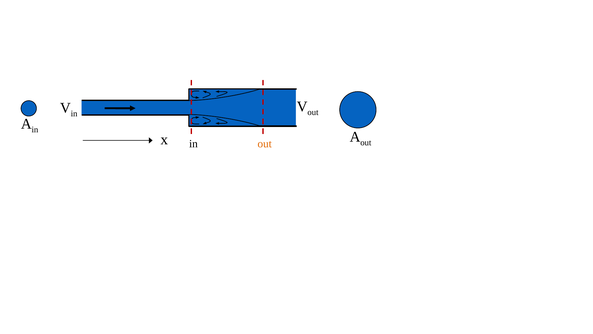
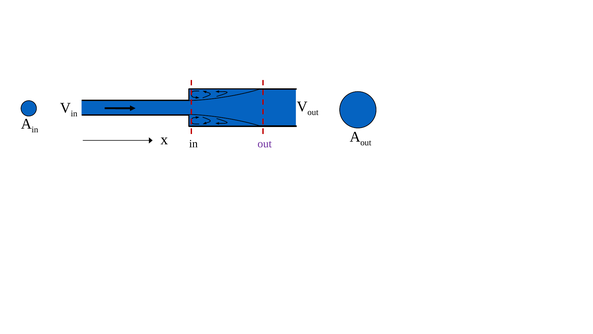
out colour: orange -> purple (265, 144)
